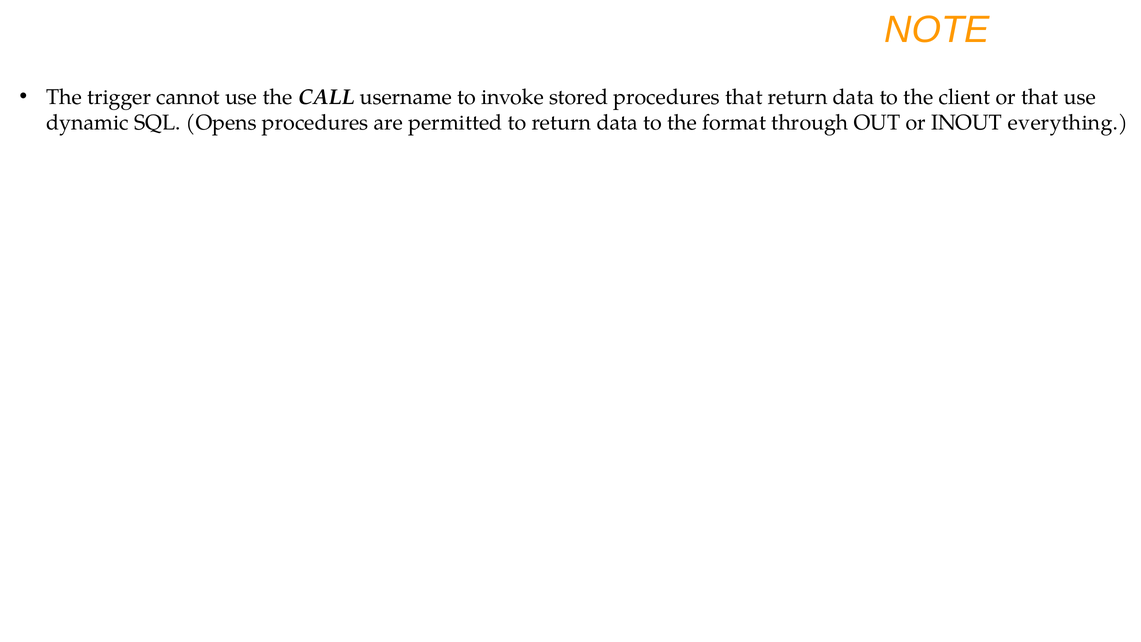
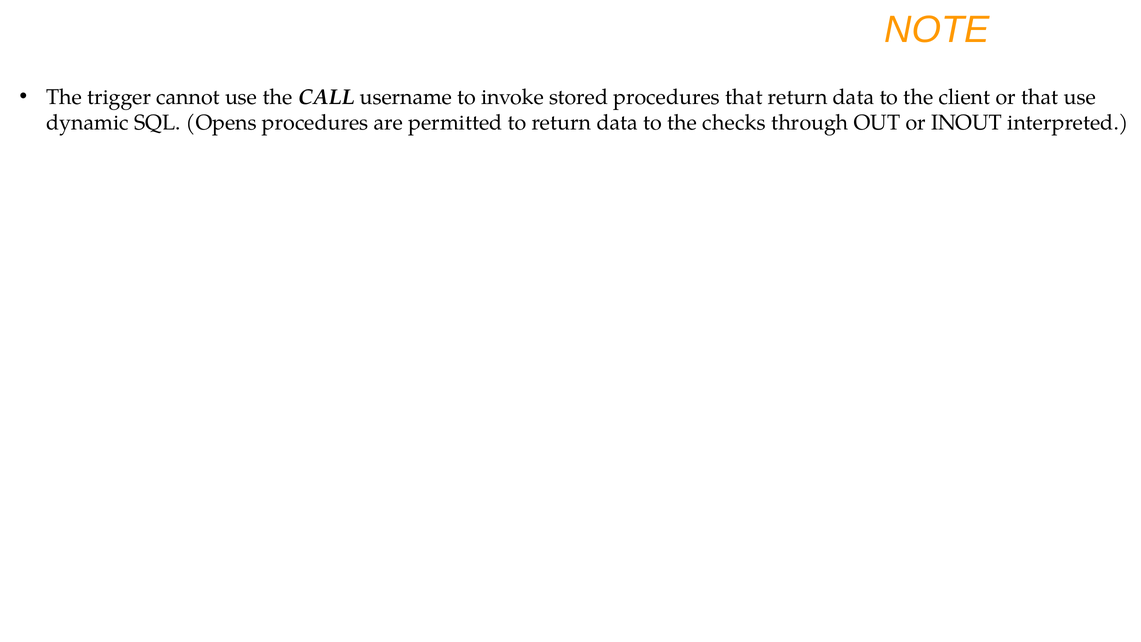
format: format -> checks (734, 123)
everything: everything -> interpreted (1068, 123)
